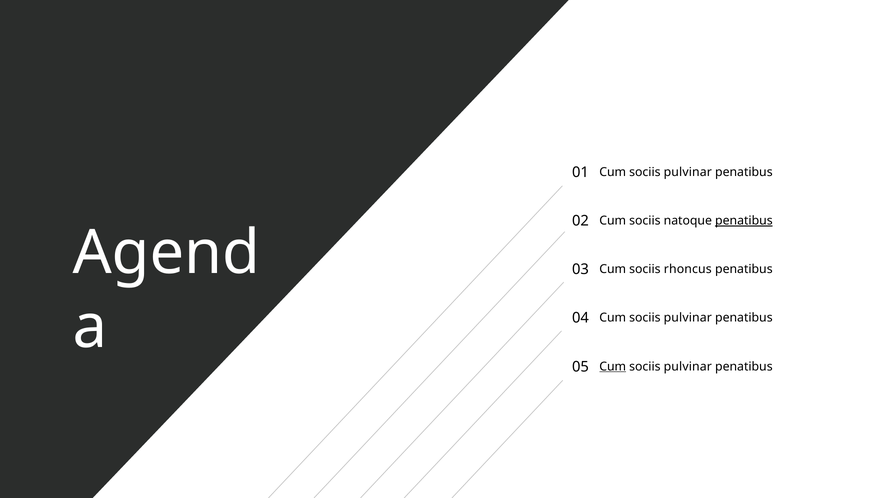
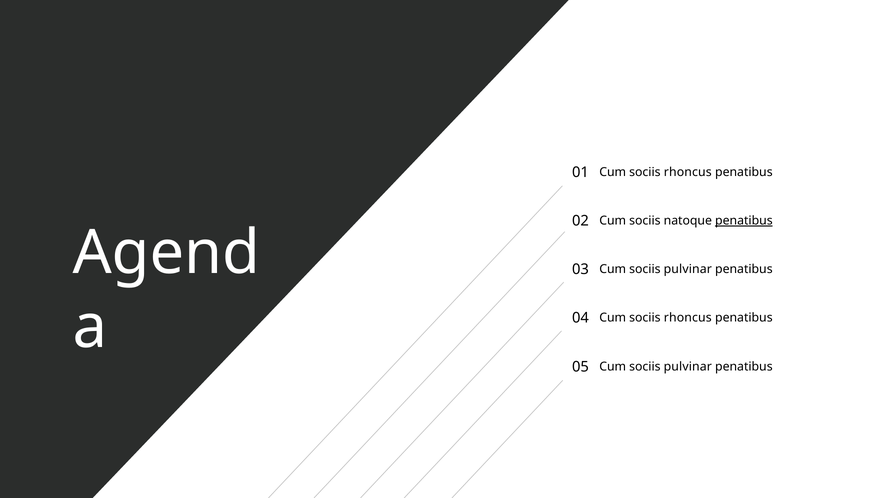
pulvinar: pulvinar -> rhoncus (688, 172)
rhoncus: rhoncus -> pulvinar (688, 269)
pulvinar: pulvinar -> rhoncus (688, 318)
Cum underline: present -> none (613, 366)
